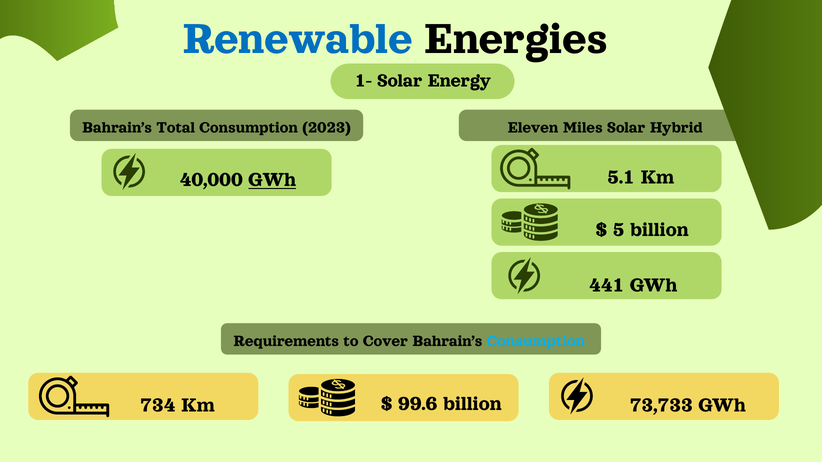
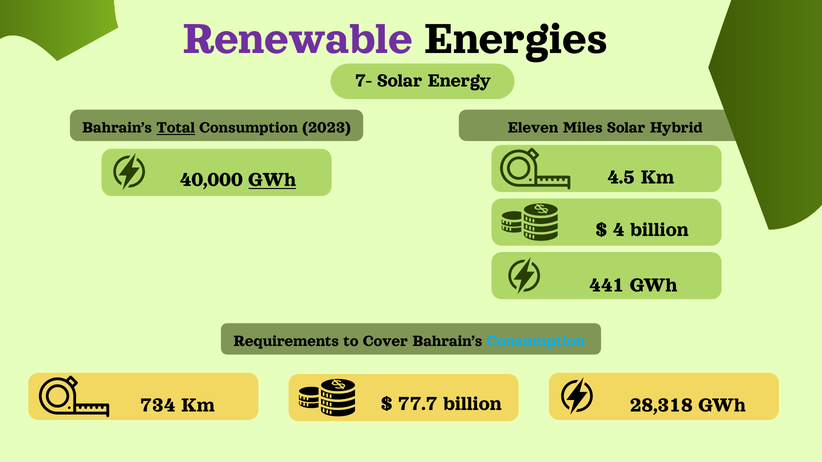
Renewable colour: blue -> purple (298, 38)
1-: 1- -> 7- (363, 80)
Total underline: none -> present (176, 127)
5.1: 5.1 -> 4.5 (621, 177)
5: 5 -> 4 (619, 229)
99.6: 99.6 -> 77.7 (418, 404)
73,733: 73,733 -> 28,318 (661, 405)
